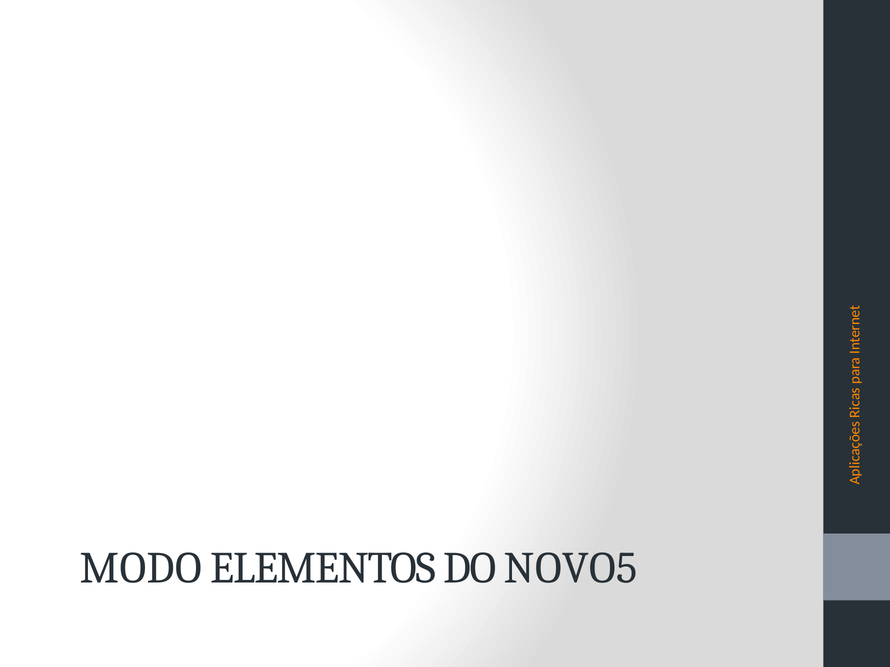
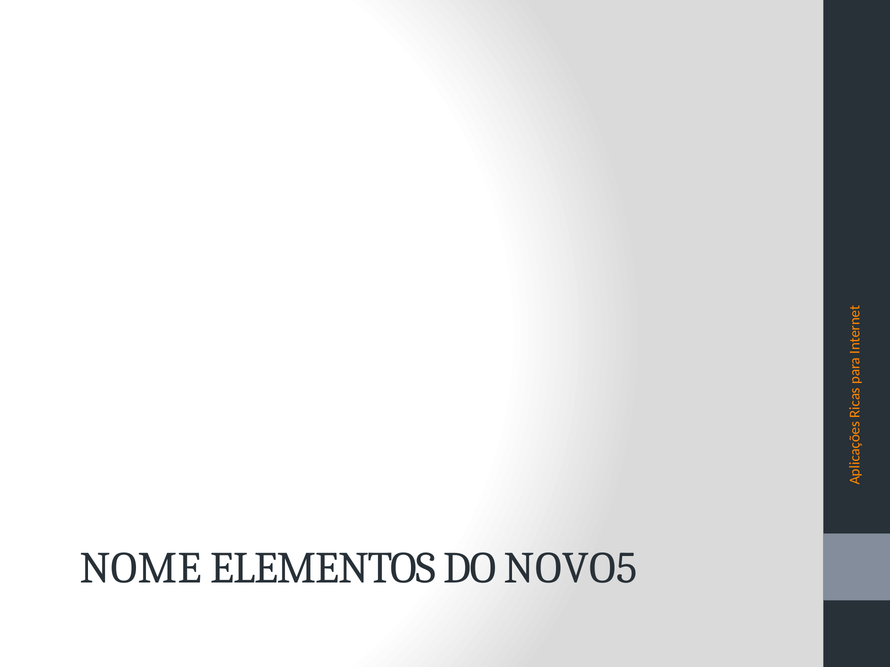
MODO: MODO -> NOME (141, 568)
